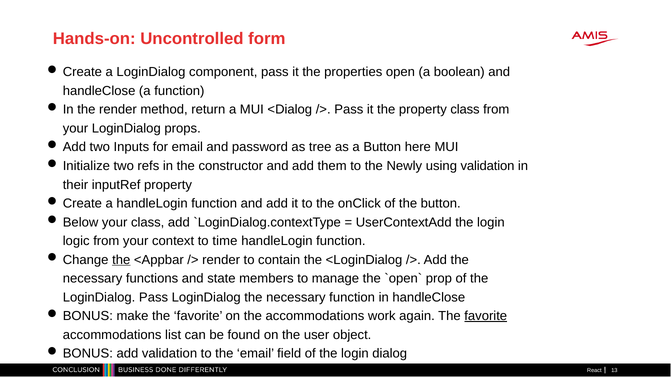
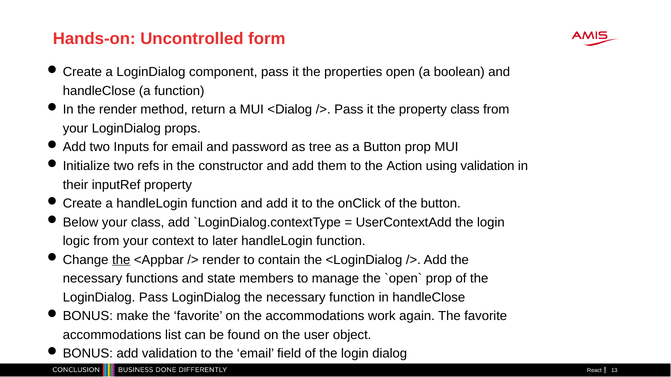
Button here: here -> prop (418, 147)
Newly: Newly -> Action (404, 166)
time: time -> later (225, 241)
favorite underline: present -> none (486, 316)
